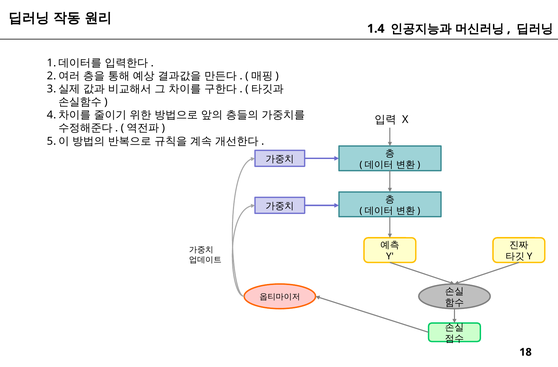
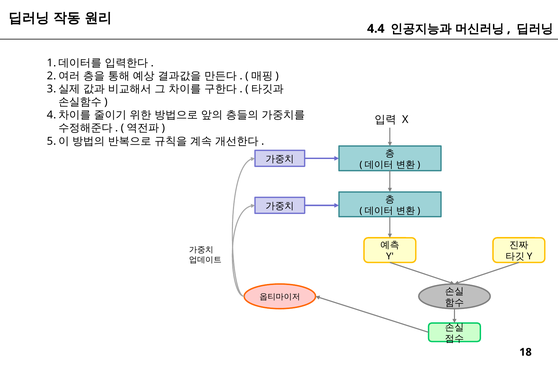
1.4: 1.4 -> 4.4 (376, 29)
